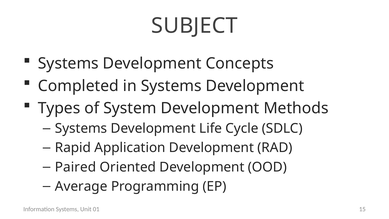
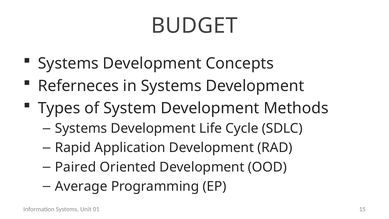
SUBJECT: SUBJECT -> BUDGET (194, 26)
Completed: Completed -> Referneces (78, 86)
